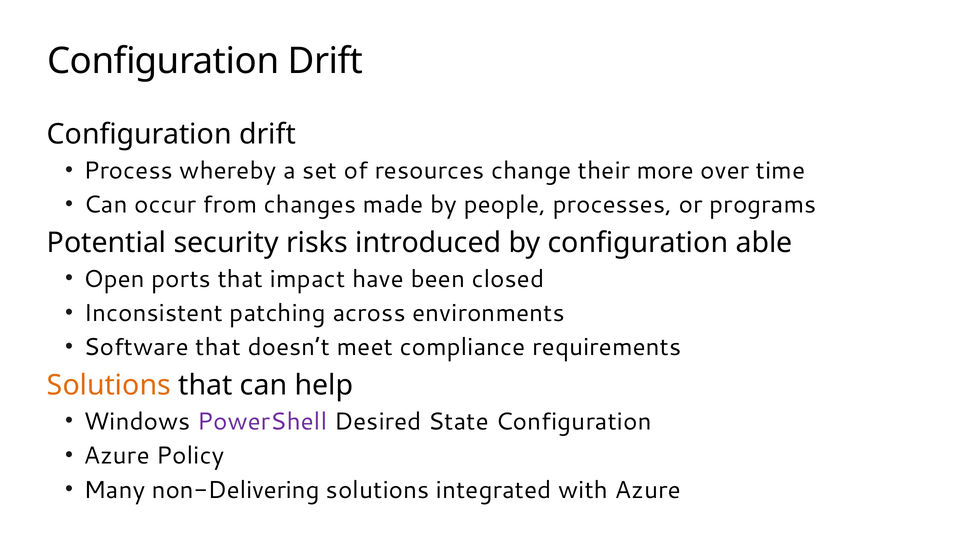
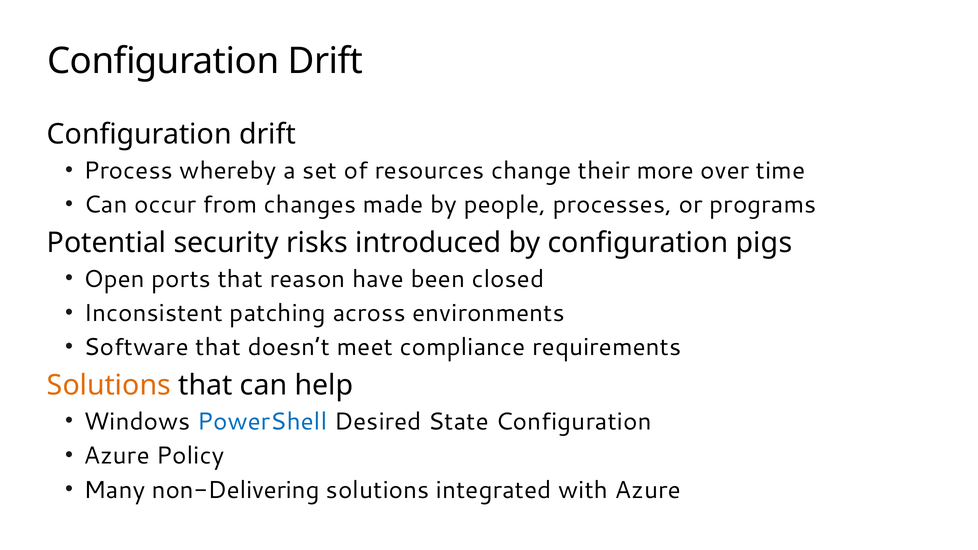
able: able -> pigs (764, 243)
impact: impact -> reason (308, 279)
PowerShell colour: purple -> blue (262, 422)
